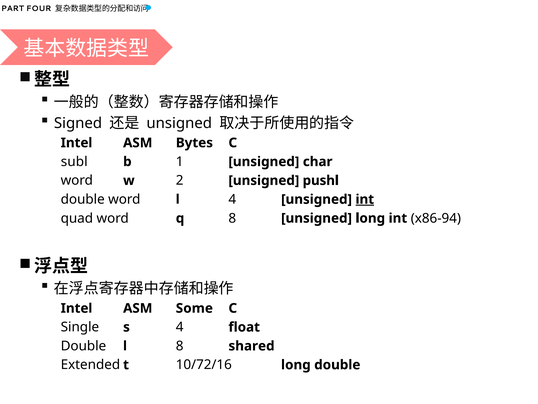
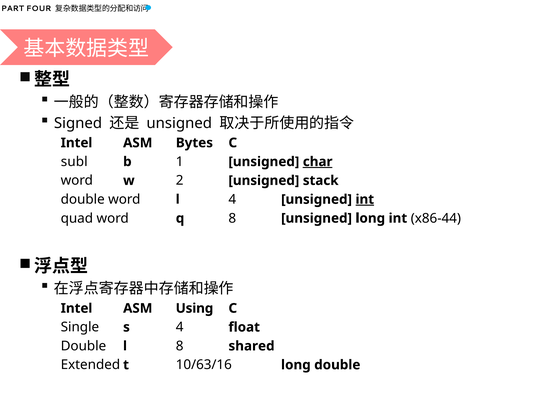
char underline: none -> present (318, 161)
pushl: pushl -> stack (321, 180)
x86-94: x86-94 -> x86-44 (436, 218)
Some: Some -> Using (194, 308)
10/72/16: 10/72/16 -> 10/63/16 (204, 364)
